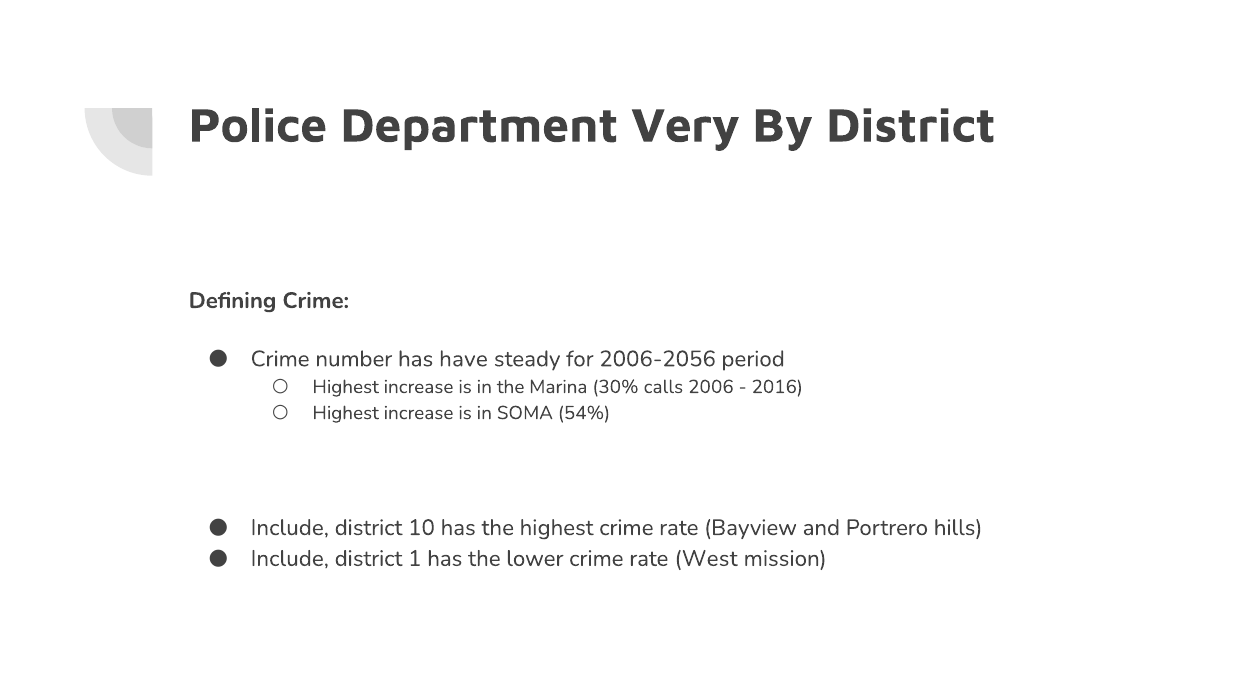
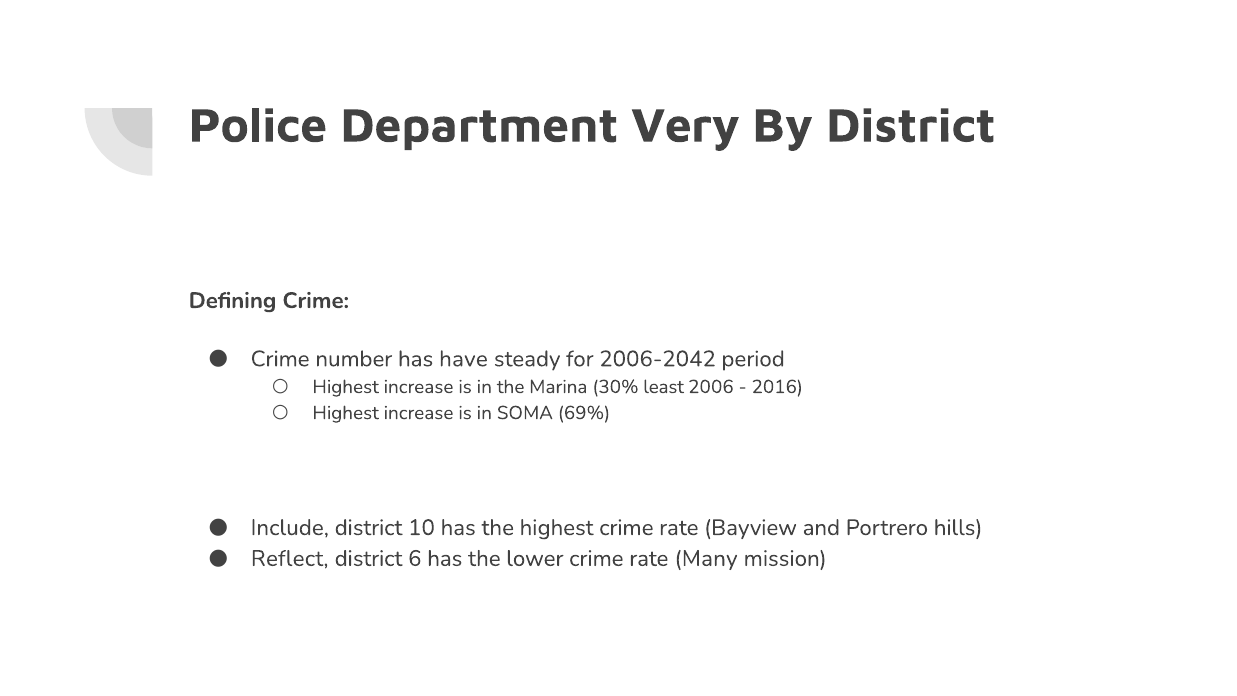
2006-2056: 2006-2056 -> 2006-2042 (658, 359)
calls: calls -> least (664, 387)
54%: 54% -> 69% (584, 413)
Include: Include -> Reflect (290, 558)
1: 1 -> 6 (415, 558)
West: West -> Many (706, 558)
